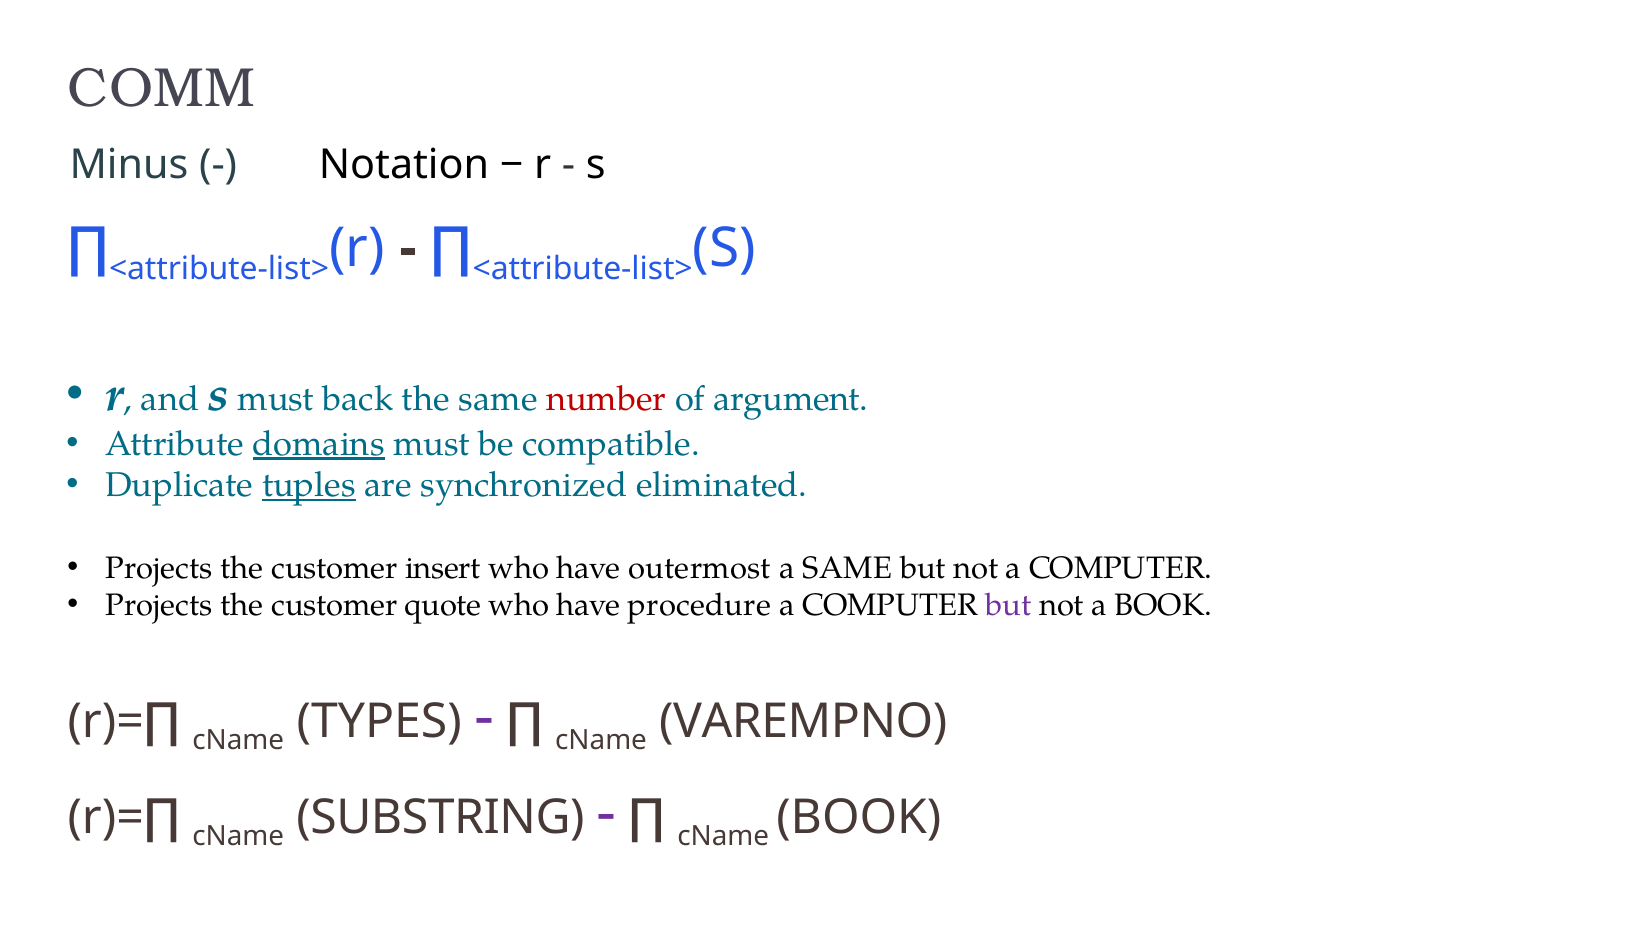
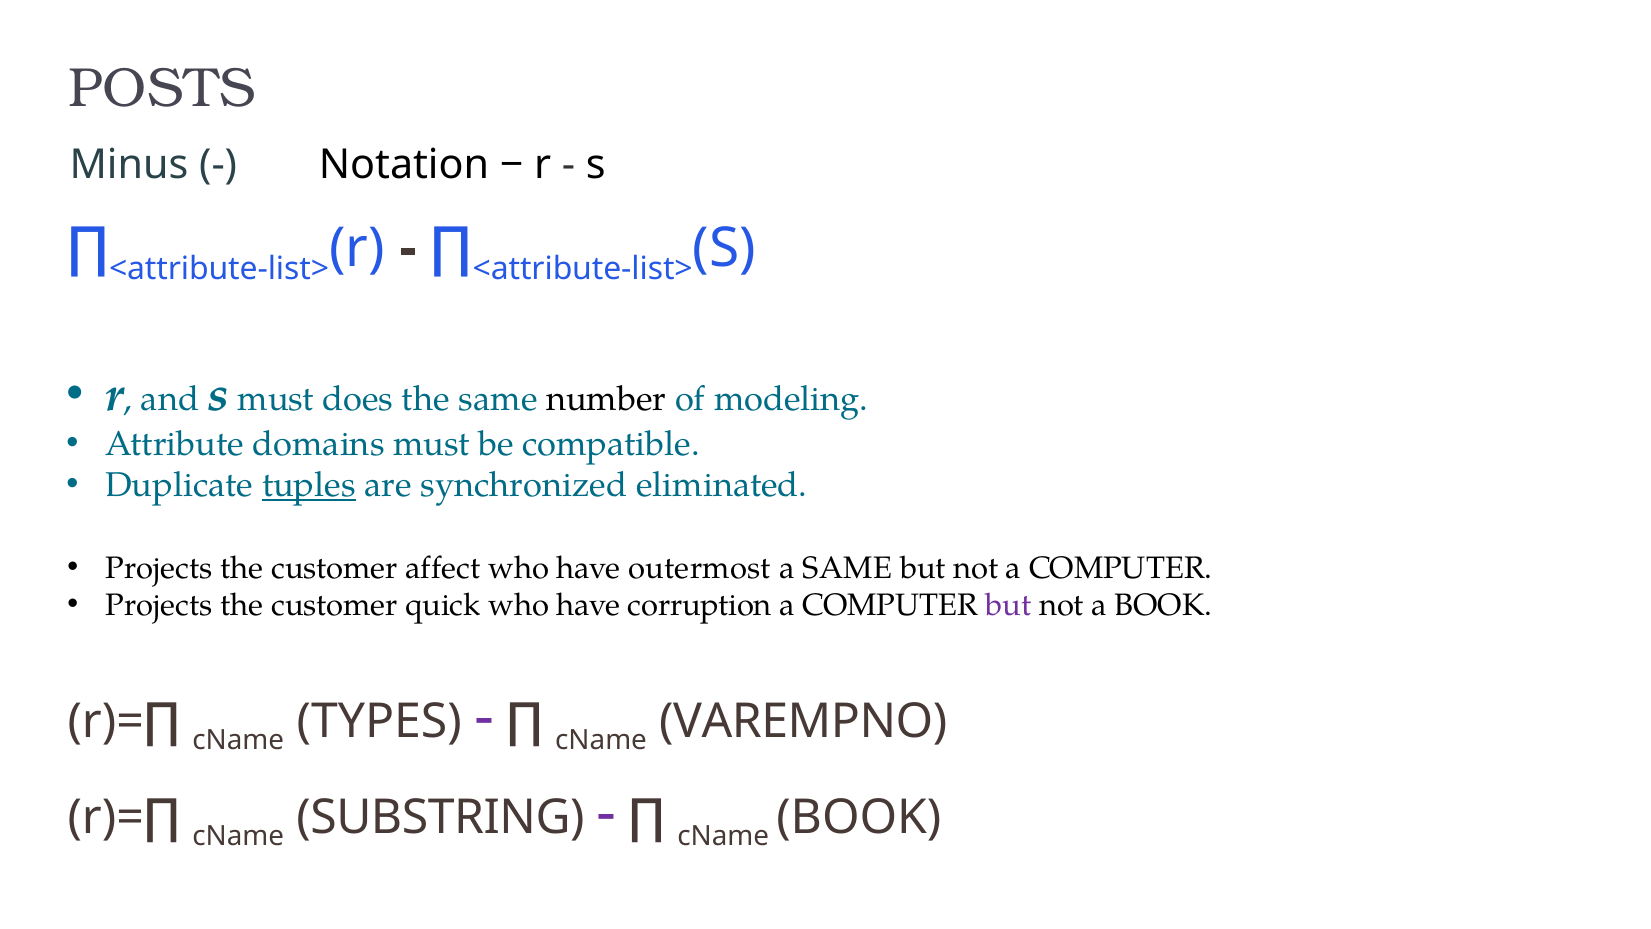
COMM: COMM -> POSTS (162, 89)
back: back -> does (358, 399)
number colour: red -> black (606, 399)
argument: argument -> modeling (791, 399)
domains underline: present -> none (319, 444)
insert: insert -> affect (443, 568)
quote: quote -> quick (443, 605)
procedure: procedure -> corruption (700, 605)
